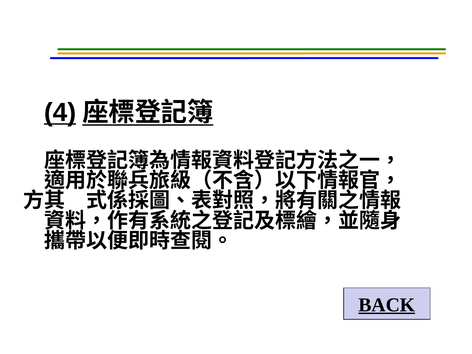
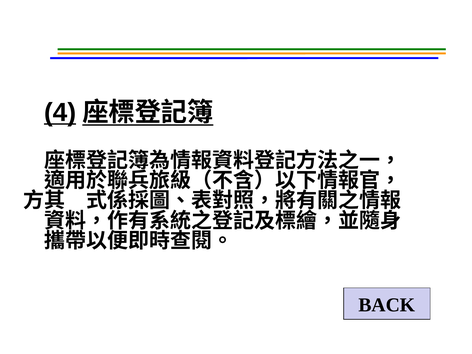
BACK underline: present -> none (387, 305)
